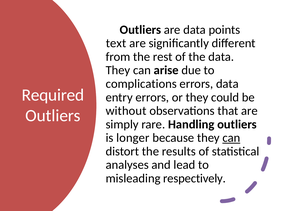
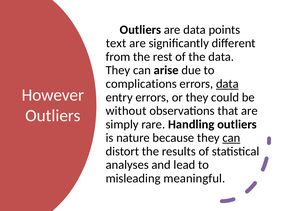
data underline: none -> present (227, 84)
Required: Required -> However (53, 95)
longer: longer -> nature (133, 138)
respectively: respectively -> meaningful (194, 179)
